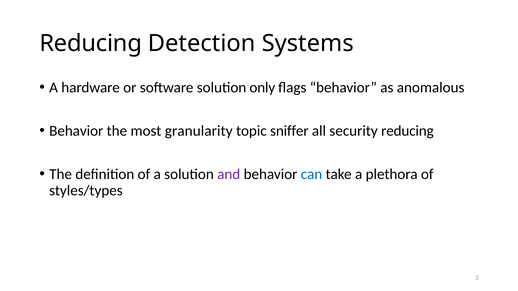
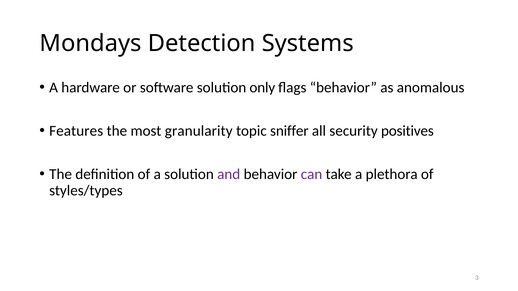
Reducing: Reducing -> Mondays (91, 44)
Behavior: Behavior -> Features (76, 131)
security reducing: reducing -> positives (407, 131)
can colour: blue -> purple (312, 174)
